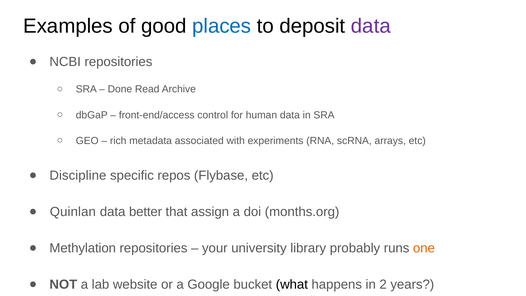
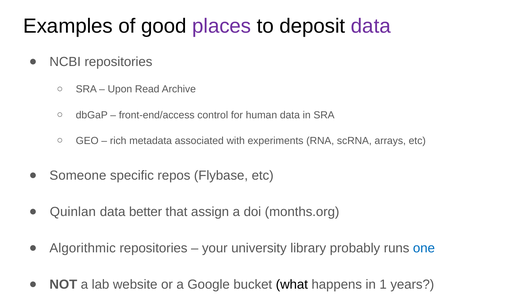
places colour: blue -> purple (222, 26)
Done: Done -> Upon (120, 89)
Discipline: Discipline -> Someone (78, 175)
Methylation: Methylation -> Algorithmic (83, 248)
one colour: orange -> blue (424, 248)
2: 2 -> 1 (383, 284)
